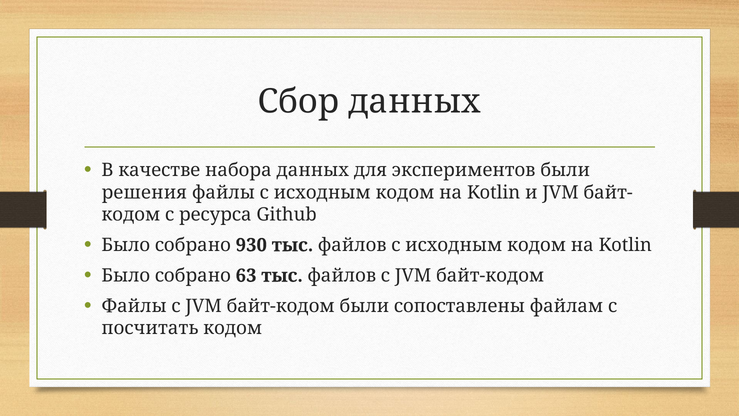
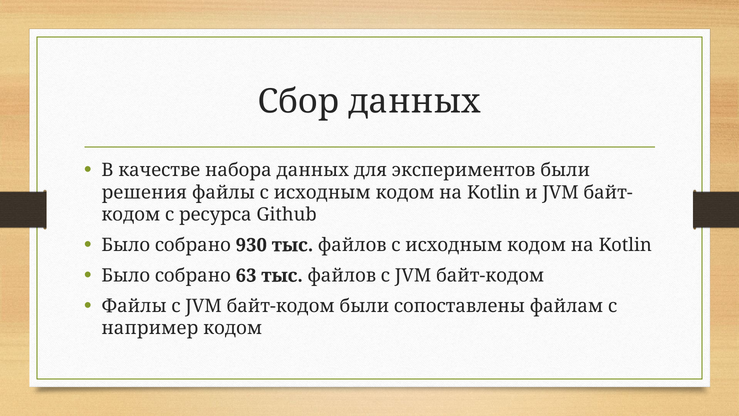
посчитать: посчитать -> например (150, 328)
